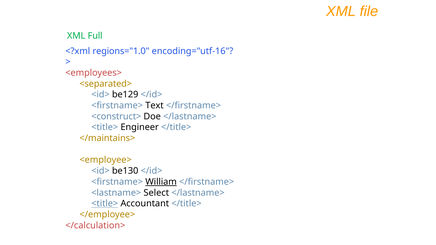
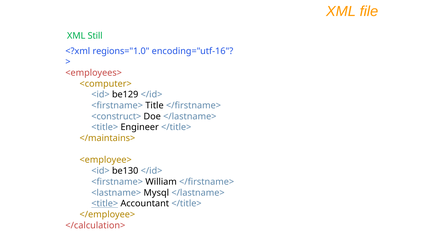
Full: Full -> Still (95, 36)
<separated>: <separated> -> <computer> (106, 84)
Text: Text -> Title (155, 106)
William underline: present -> none (161, 182)
Select: Select -> Mysql (156, 193)
